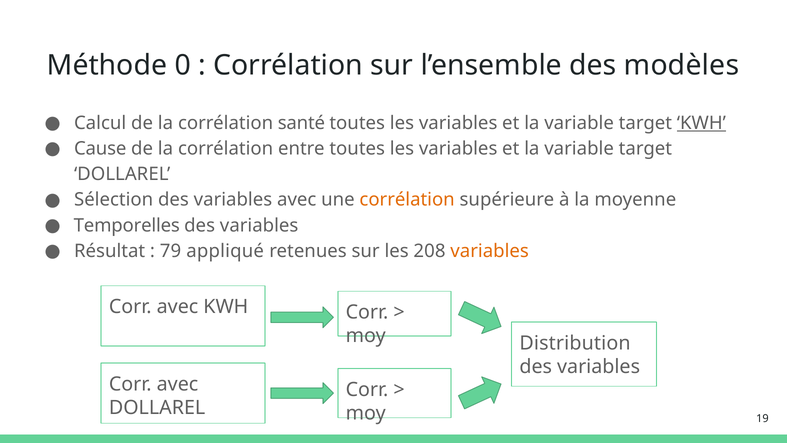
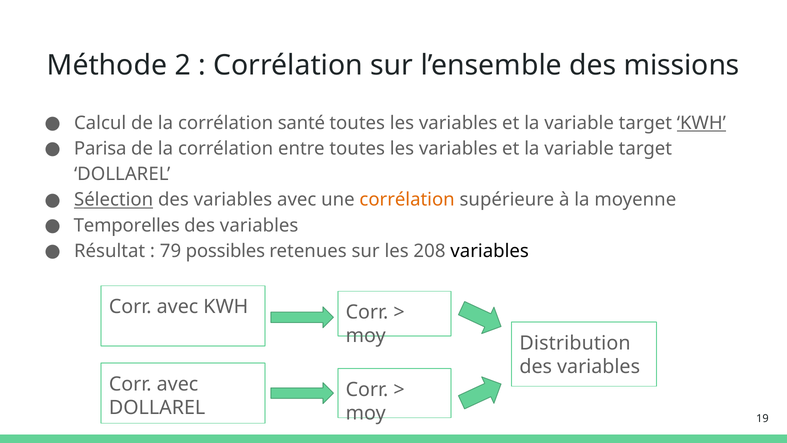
0: 0 -> 2 (183, 65)
modèles: modèles -> missions (682, 65)
Cause: Cause -> Parisa (100, 148)
Sélection underline: none -> present (114, 200)
appliqué: appliqué -> possibles (225, 251)
variables colour: orange -> black (490, 251)
